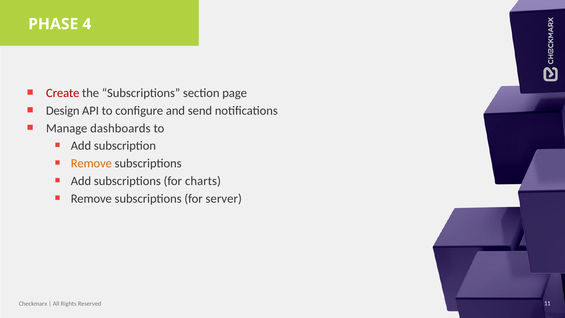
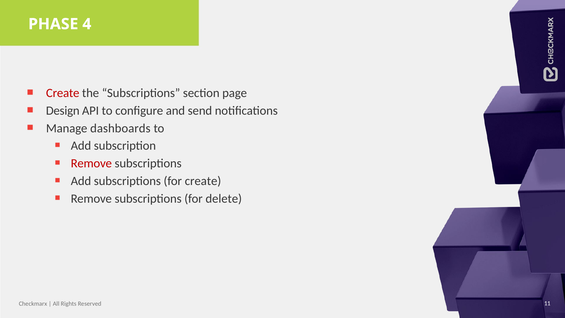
Remove colour: orange -> red (91, 163)
for charts: charts -> create (203, 181)
server: server -> delete (224, 198)
